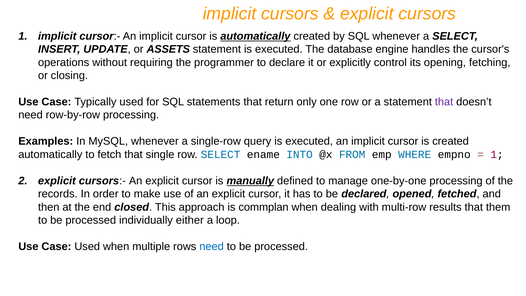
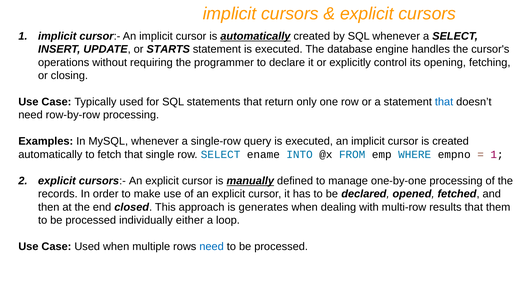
ASSETS: ASSETS -> STARTS (168, 49)
that colour: purple -> blue (444, 102)
commplan: commplan -> generates (263, 207)
